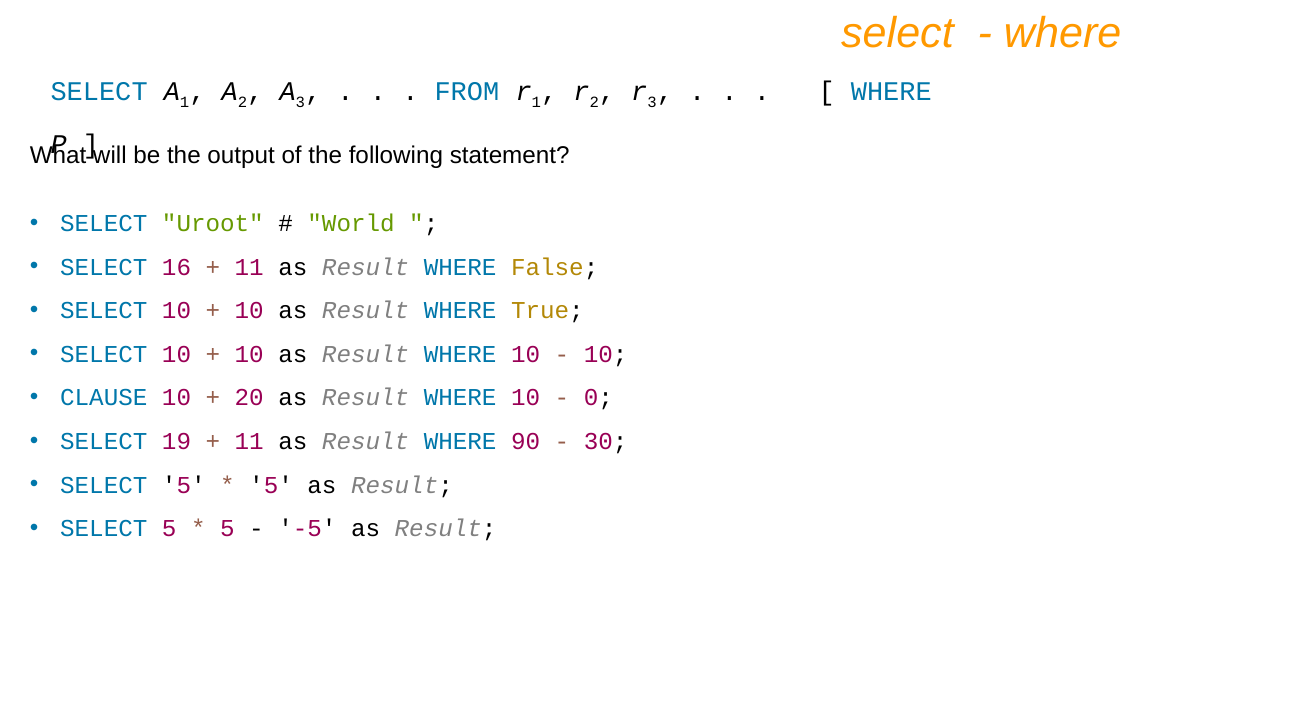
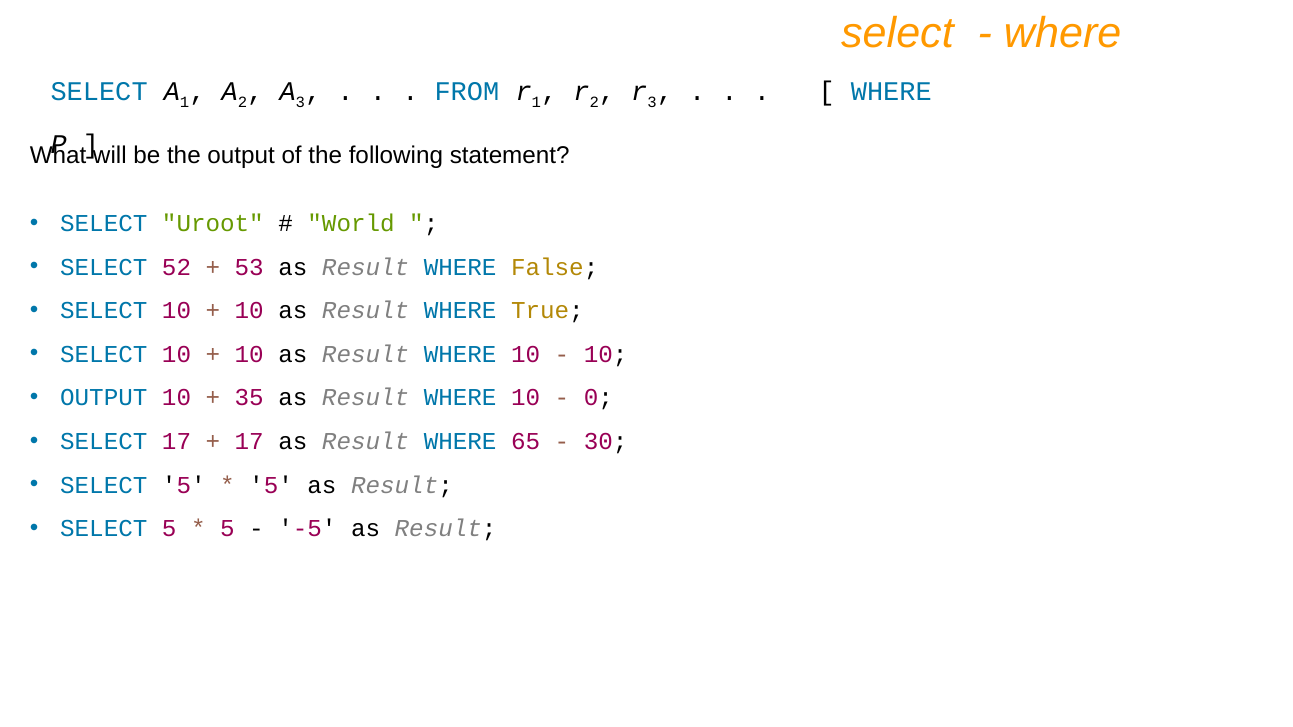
16: 16 -> 52 (177, 267)
11: 11 -> 53 (249, 267)
CLAUSE: CLAUSE -> OUTPUT (104, 398)
20: 20 -> 35 (249, 398)
SELECT 19: 19 -> 17 (177, 442)
11: 11 -> 17 (249, 442)
90: 90 -> 65 (526, 442)
